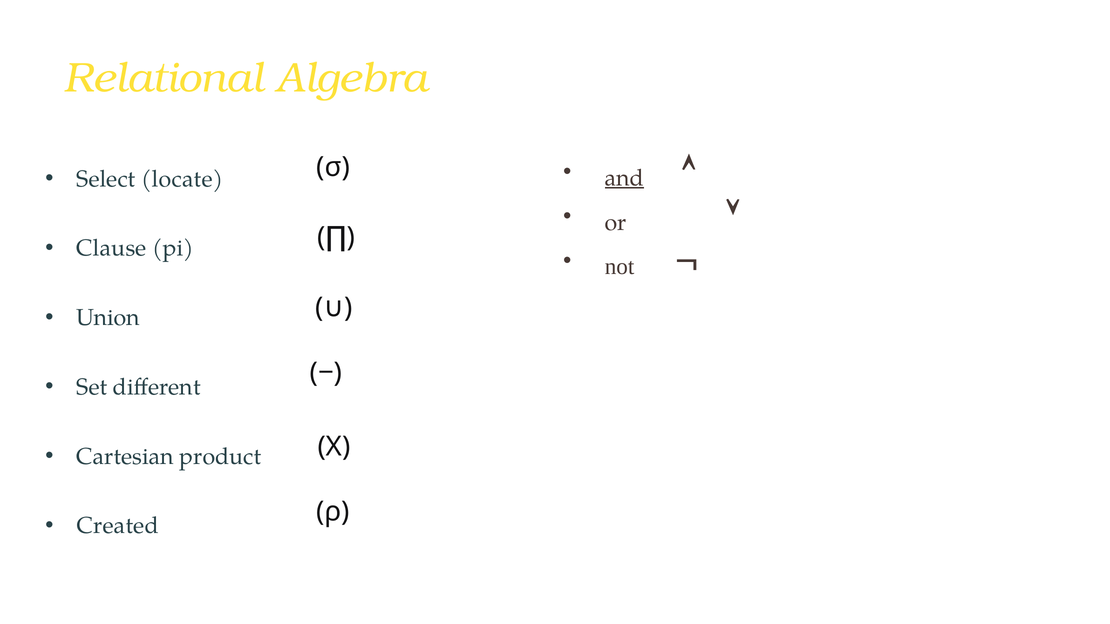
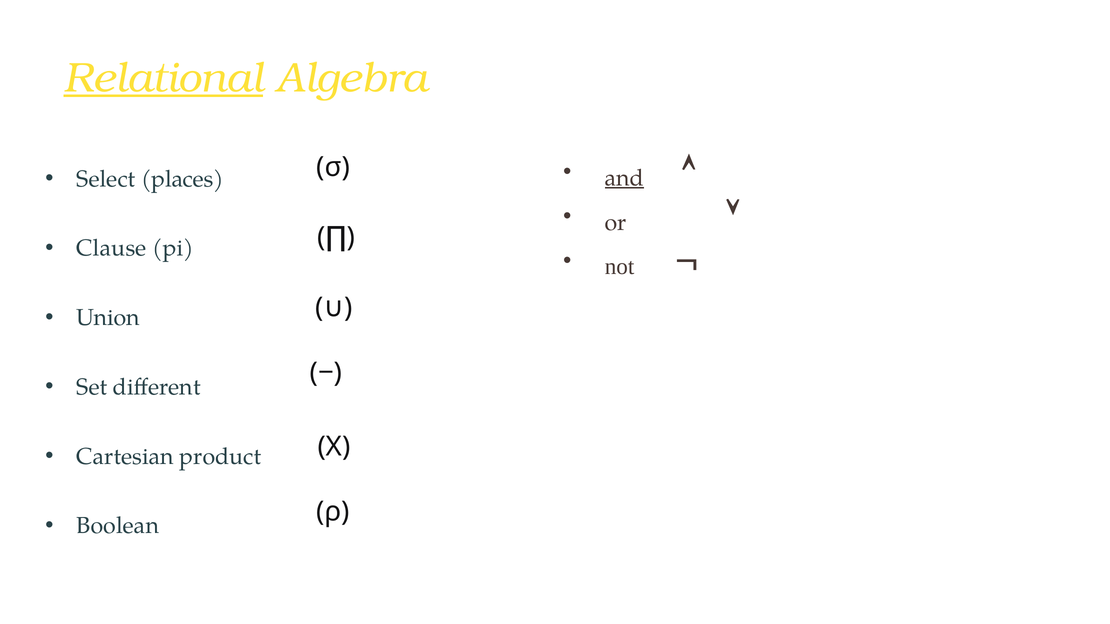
Relational underline: none -> present (163, 78)
locate: locate -> places (182, 179)
Created: Created -> Boolean (118, 526)
